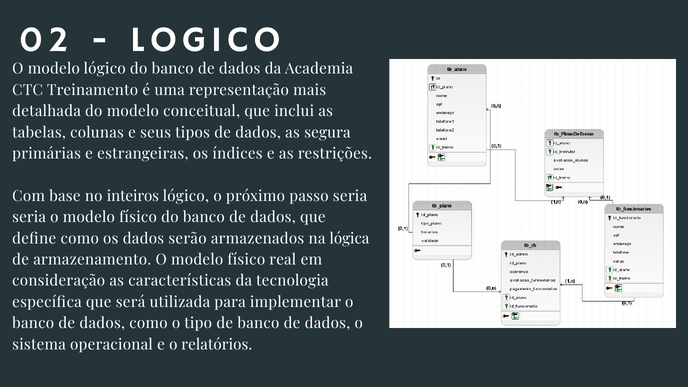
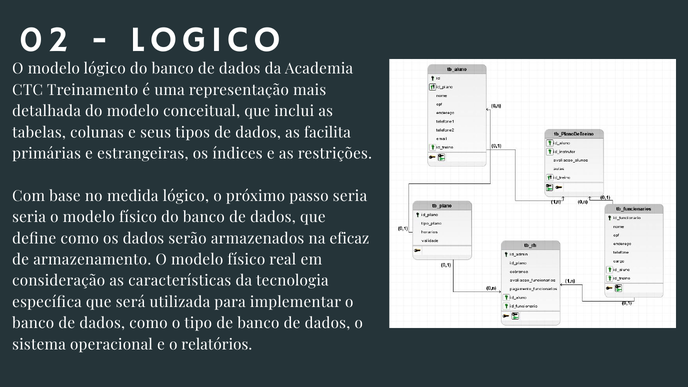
segura: segura -> facilita (327, 133)
inteiros: inteiros -> medida (133, 196)
lógica: lógica -> eficaz (349, 239)
